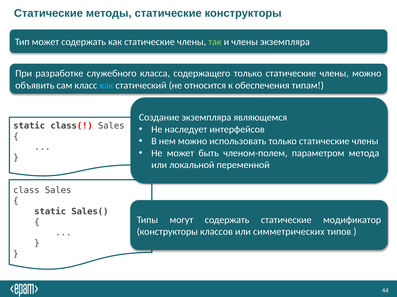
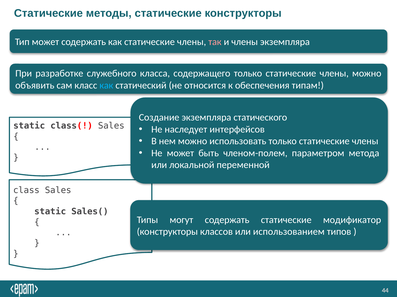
так colour: light green -> pink (215, 42)
являющемся: являющемся -> статического (260, 118)
симметрических: симметрических -> использованием (289, 232)
